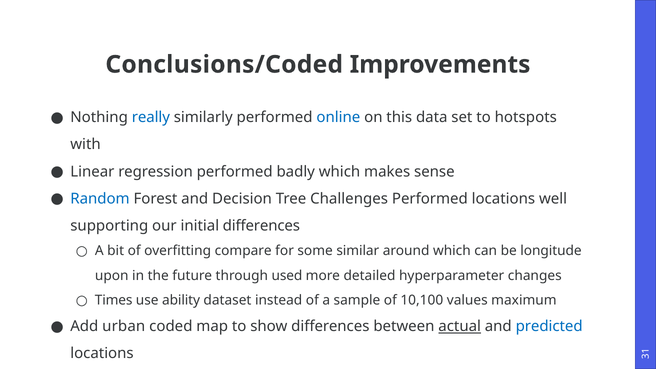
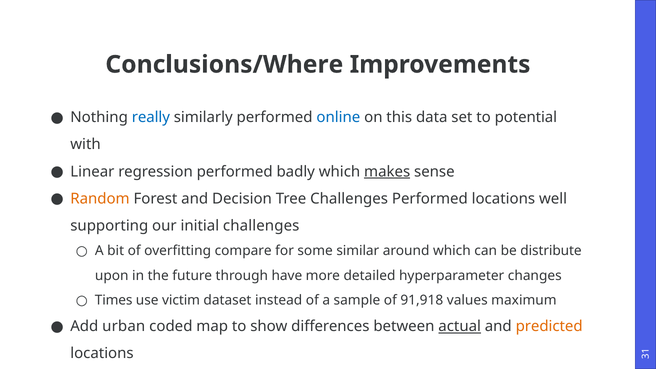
Conclusions/Coded: Conclusions/Coded -> Conclusions/Where (224, 65)
hotspots: hotspots -> potential (526, 117)
makes underline: none -> present (387, 172)
Random colour: blue -> orange (100, 199)
initial differences: differences -> challenges (261, 226)
longitude: longitude -> distribute (551, 251)
used: used -> have (287, 276)
ability: ability -> victim (181, 300)
10,100: 10,100 -> 91,918 (422, 300)
predicted colour: blue -> orange (549, 326)
